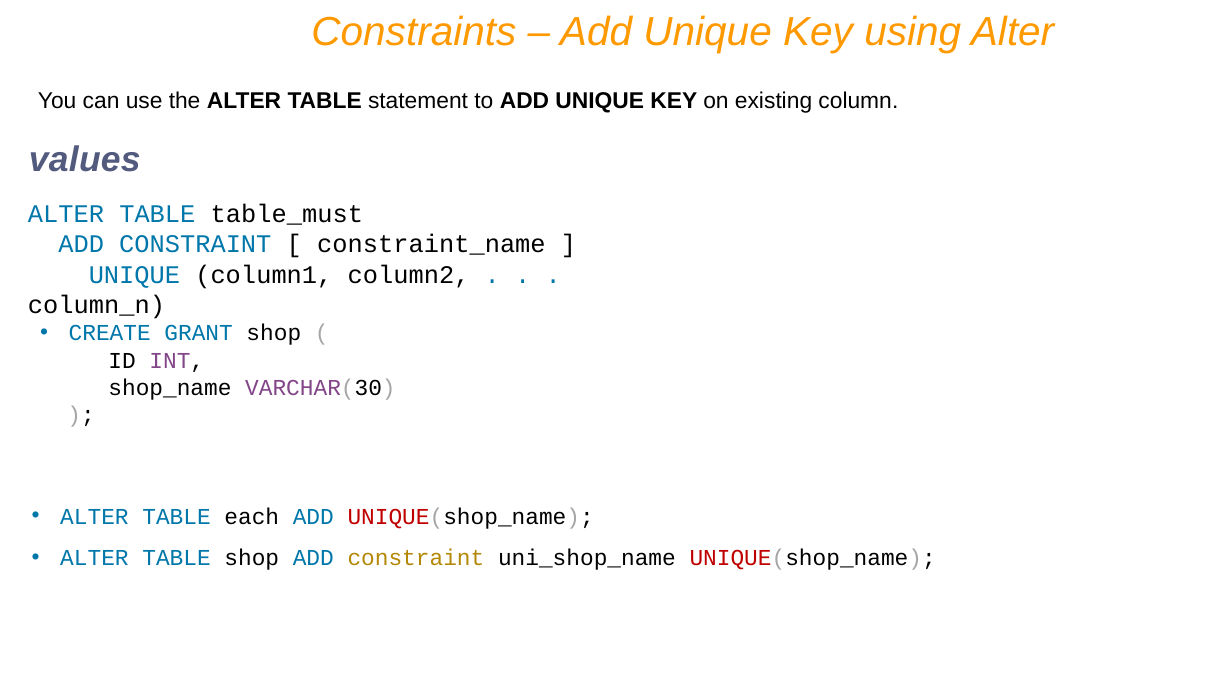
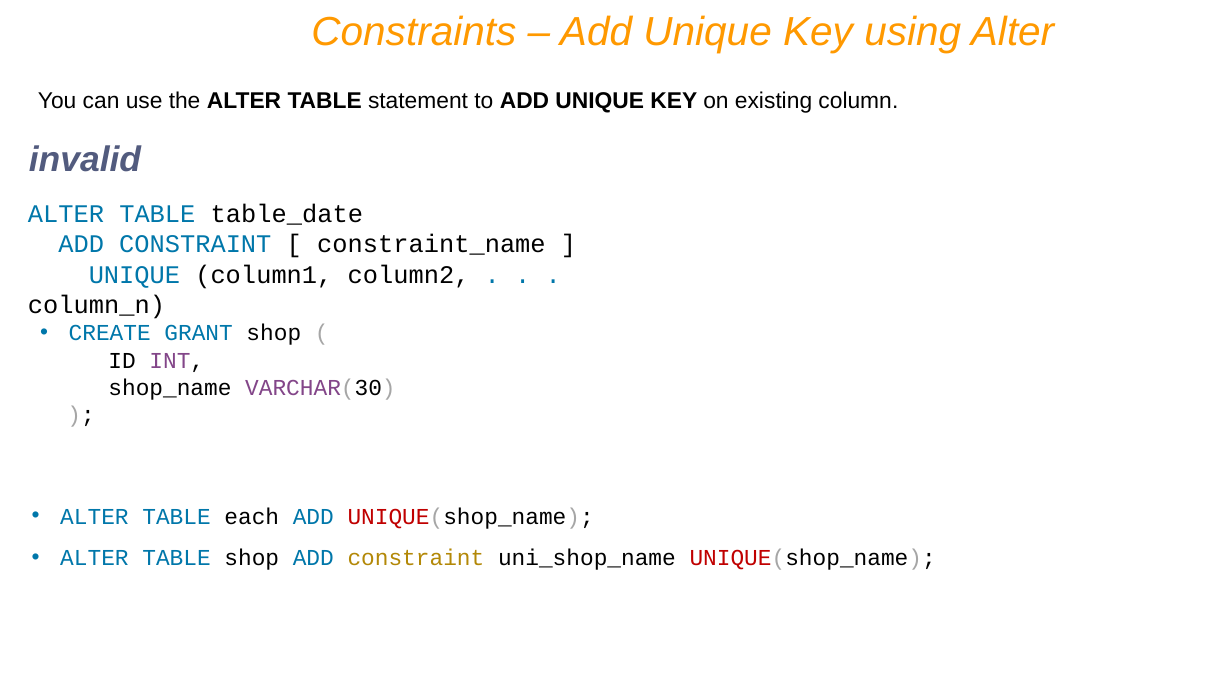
values: values -> invalid (85, 160)
table_must: table_must -> table_date (287, 214)
